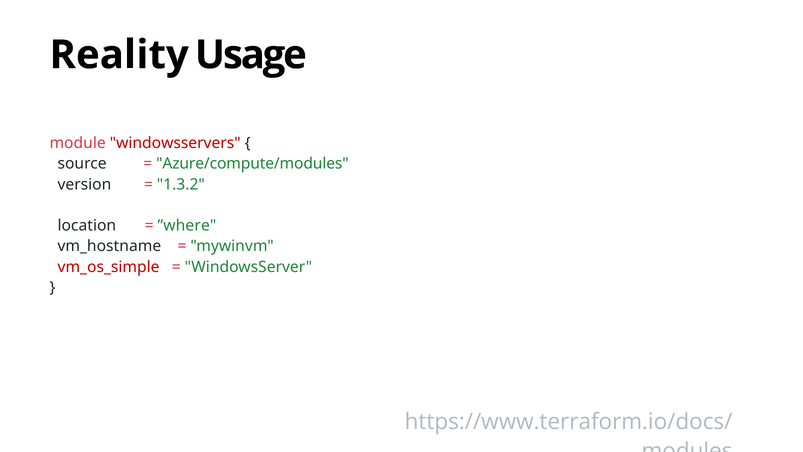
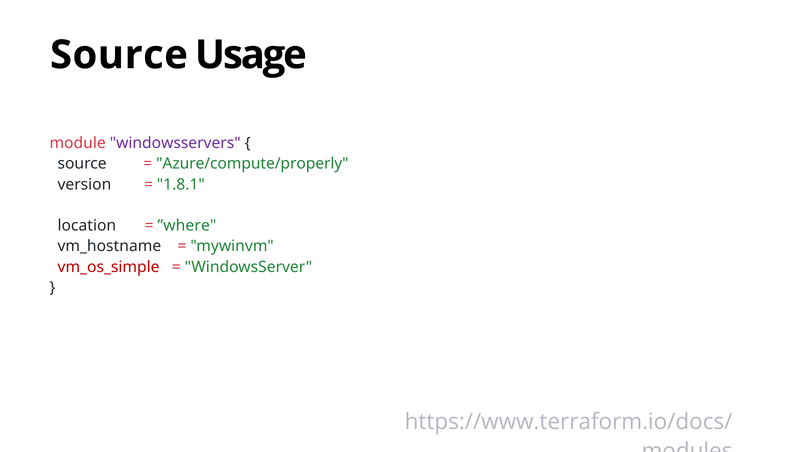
Reality: Reality -> Source (119, 55)
windowsservers colour: red -> purple (175, 143)
Azure/compute/modules: Azure/compute/modules -> Azure/compute/properly (252, 164)
1.3.2: 1.3.2 -> 1.8.1 (181, 184)
